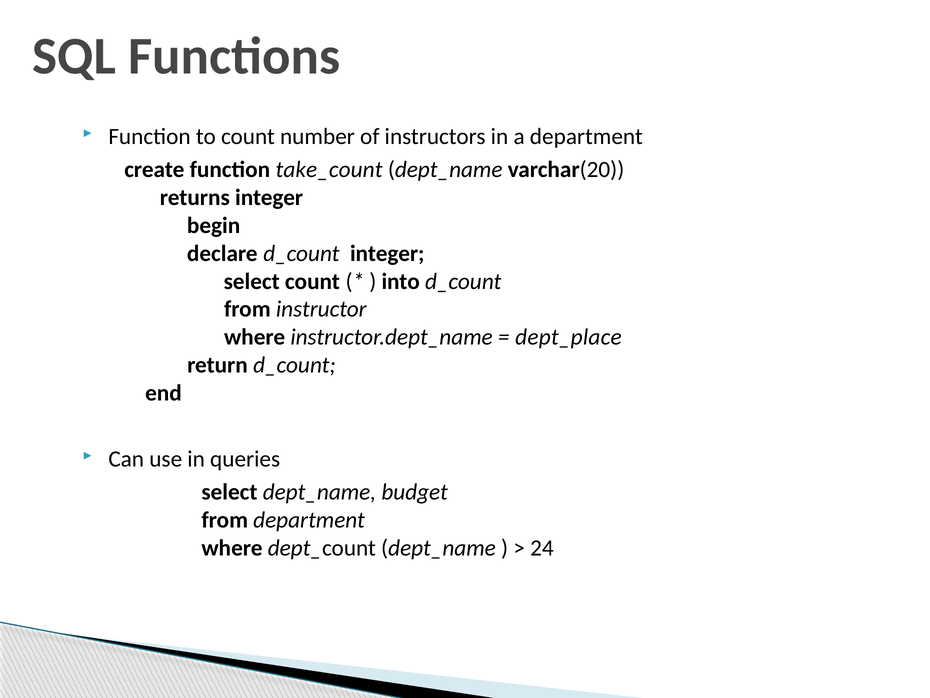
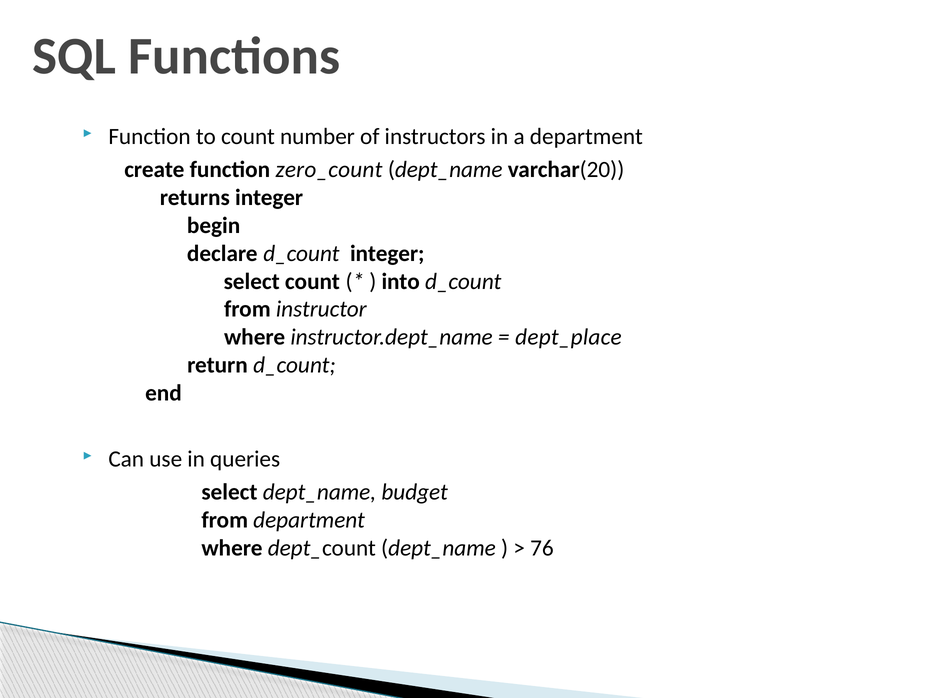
take_count: take_count -> zero_count (329, 170)
24: 24 -> 76 (542, 548)
